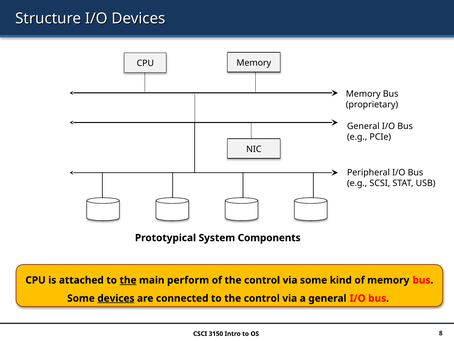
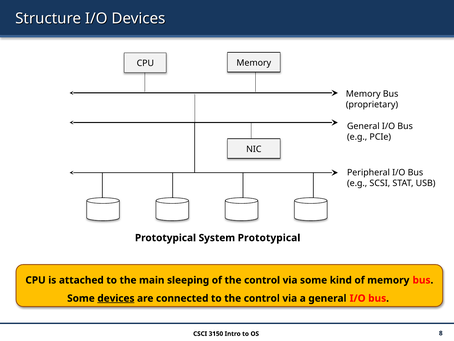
System Components: Components -> Prototypical (269, 238)
the underline: present -> none (128, 280)
perform: perform -> sleeping (188, 280)
